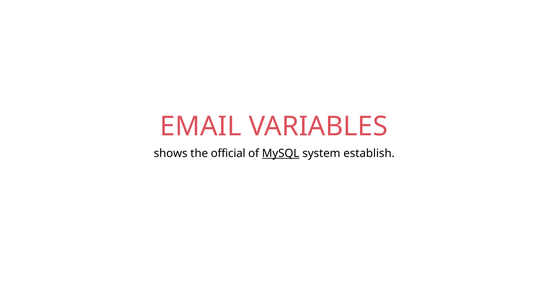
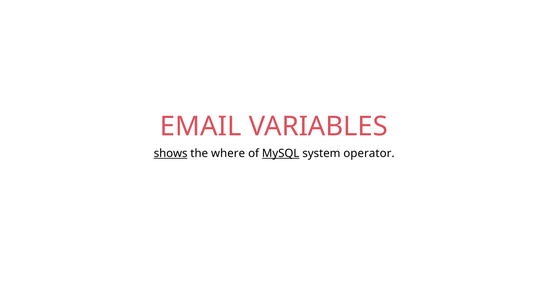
shows underline: none -> present (171, 154)
official: official -> where (228, 154)
establish: establish -> operator (369, 154)
